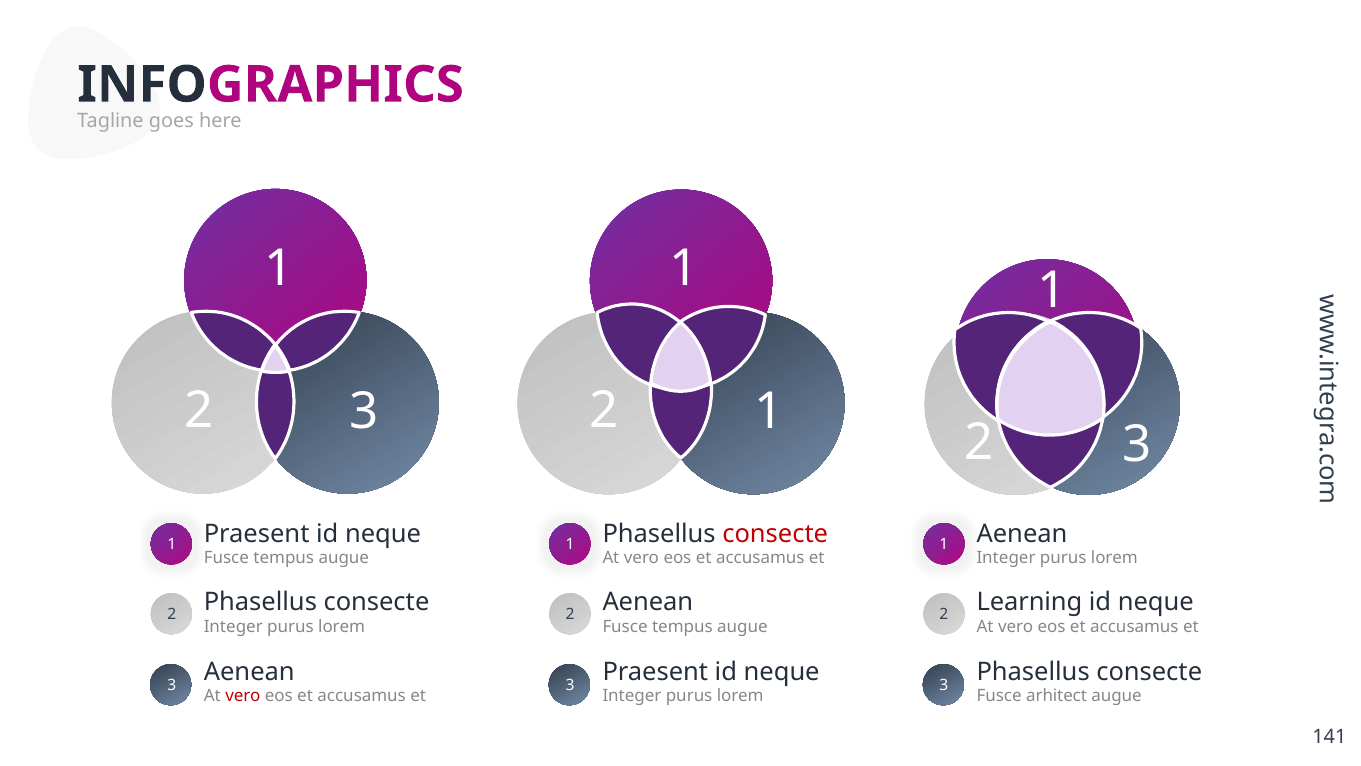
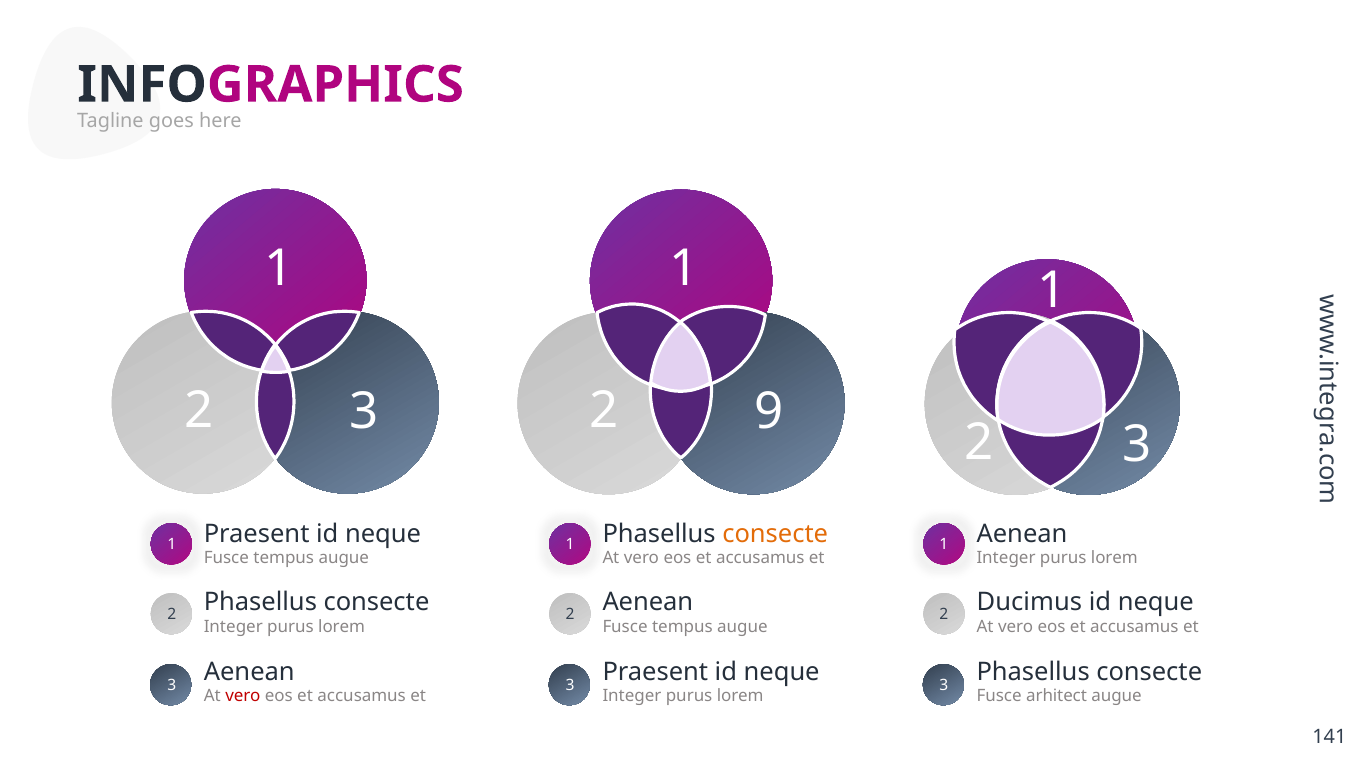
2 1: 1 -> 9 (769, 412)
consecte colour: red -> orange (775, 533)
Learning: Learning -> Ducimus (1029, 602)
